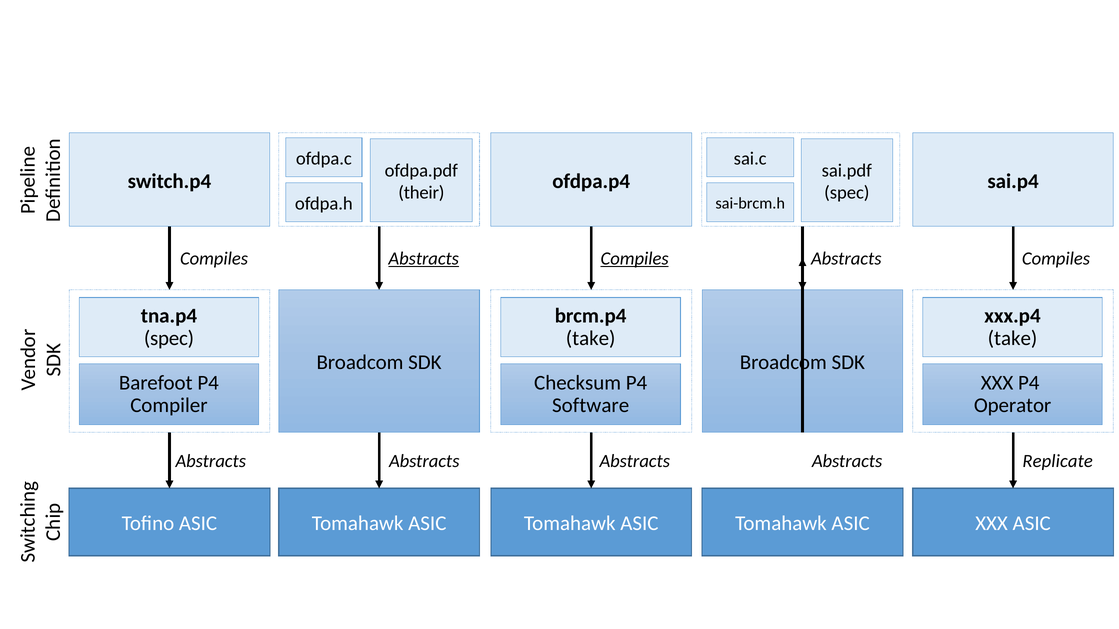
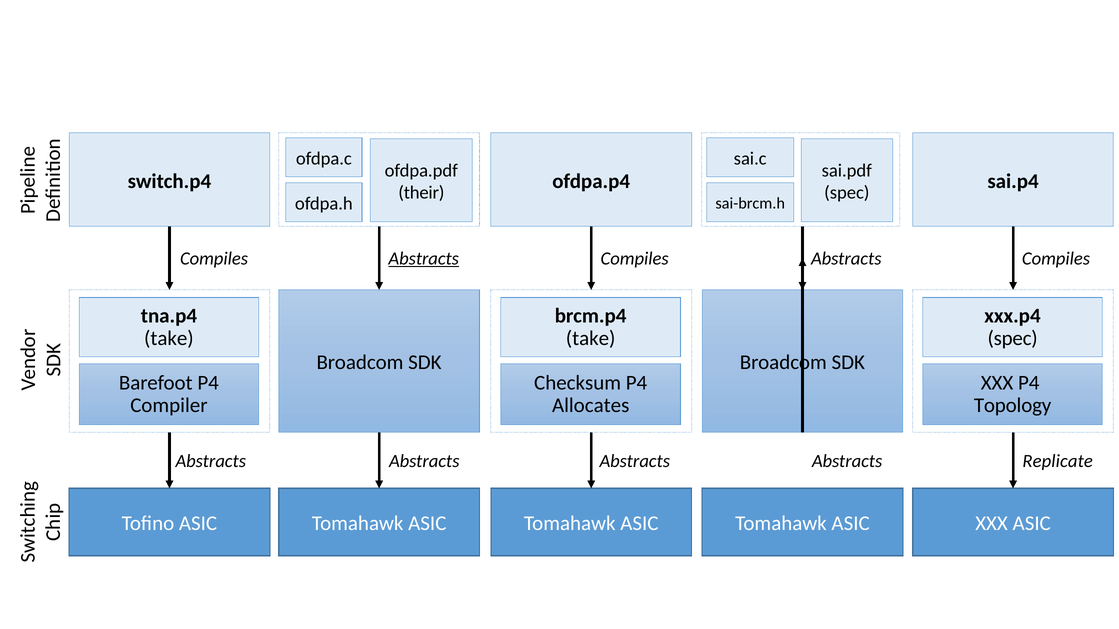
Compiles underline: present -> none (635, 259)
spec: spec -> take (169, 339)
take: take -> spec (1013, 339)
Software: Software -> Allocates (591, 406)
Operator: Operator -> Topology (1013, 406)
